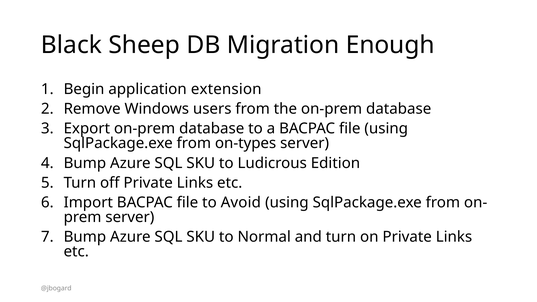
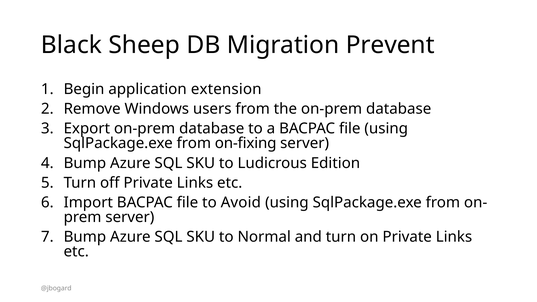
Enough: Enough -> Prevent (390, 45)
on-types: on-types -> on-fixing (246, 143)
